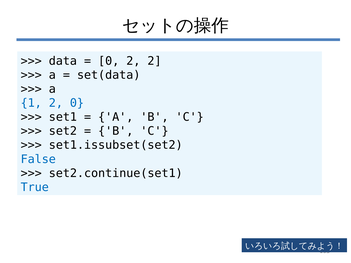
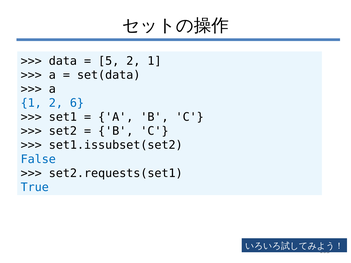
0: 0 -> 5 (109, 61)
2 2: 2 -> 1 (154, 61)
2 0: 0 -> 6 (77, 103)
set2.continue(set1: set2.continue(set1 -> set2.requests(set1 (116, 173)
